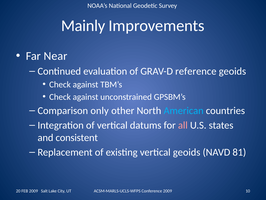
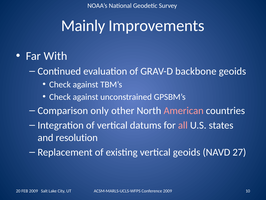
Near: Near -> With (56, 56)
reference: reference -> backbone (196, 71)
American colour: light blue -> pink (184, 110)
consistent: consistent -> resolution (77, 137)
81: 81 -> 27 (239, 152)
